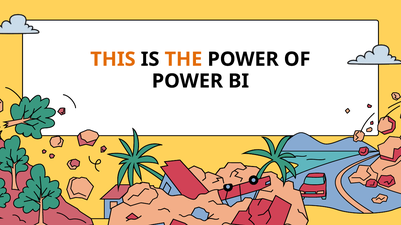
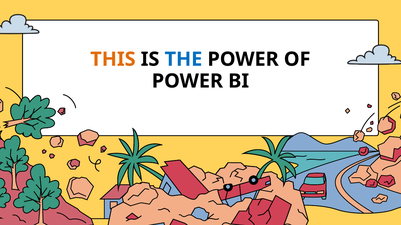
THE colour: orange -> blue (183, 59)
